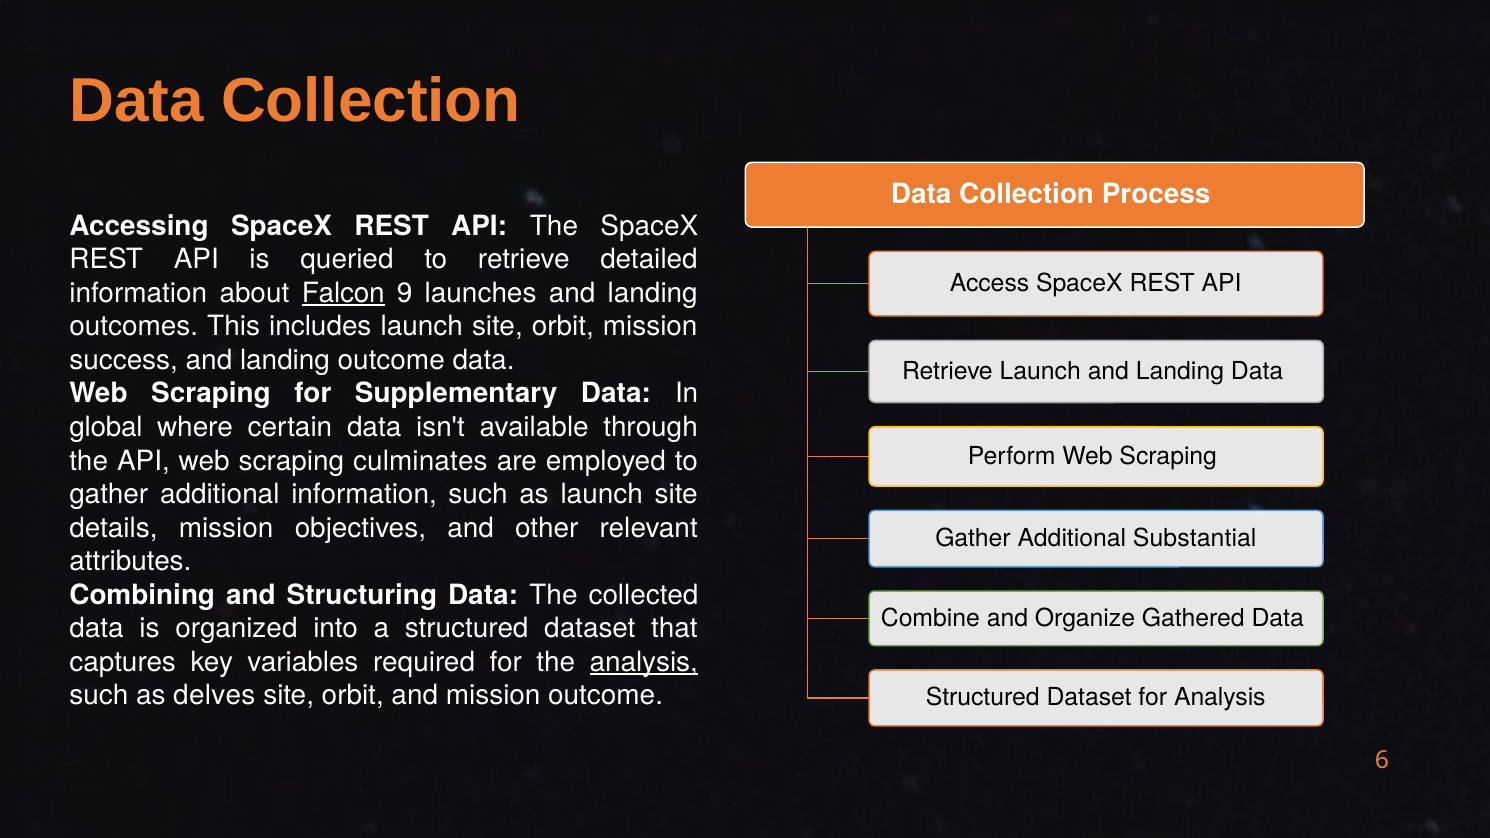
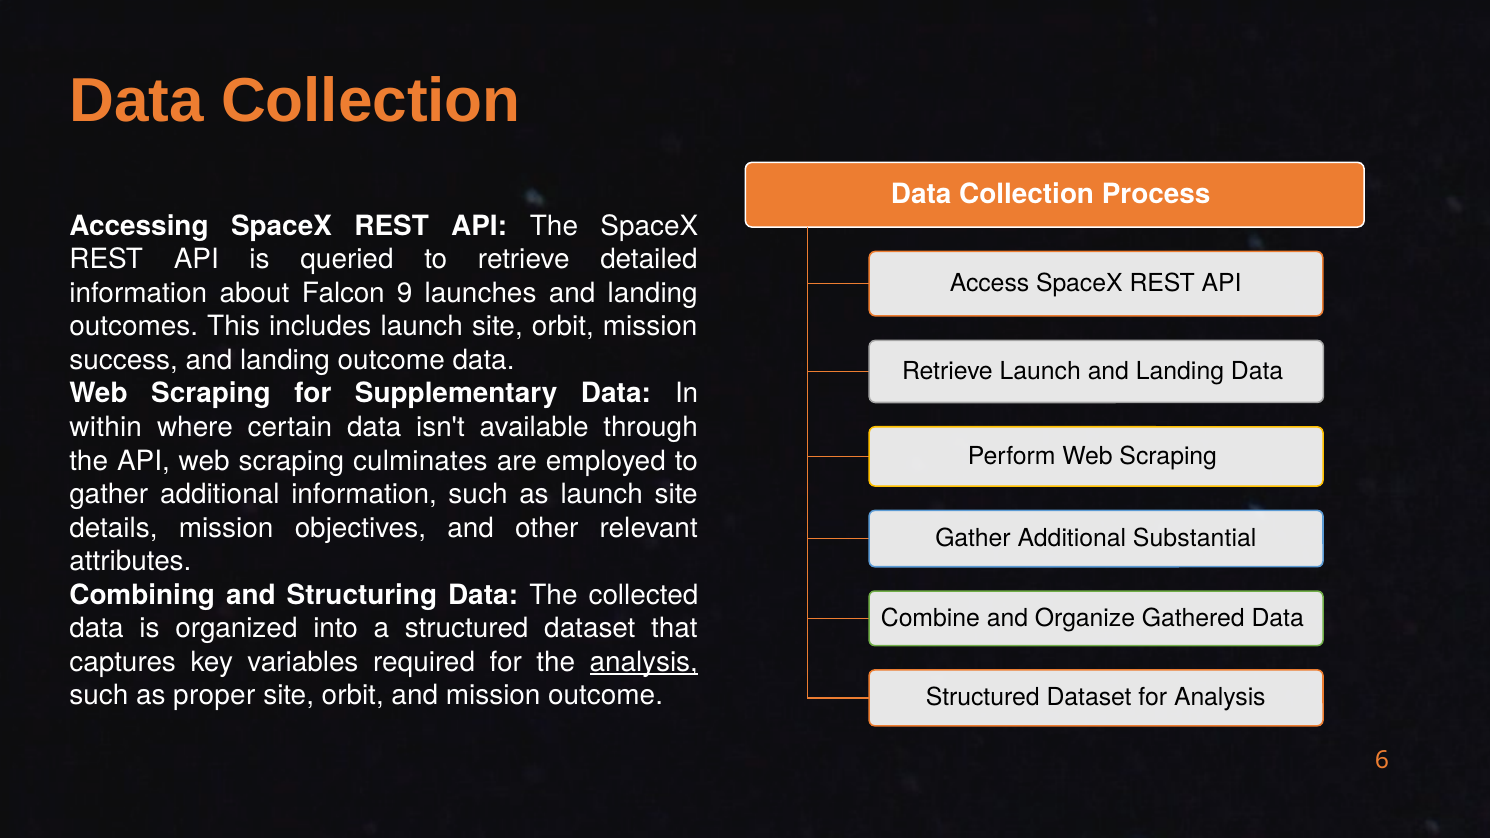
Falcon underline: present -> none (343, 293)
global: global -> within (106, 427)
delves: delves -> proper (214, 696)
